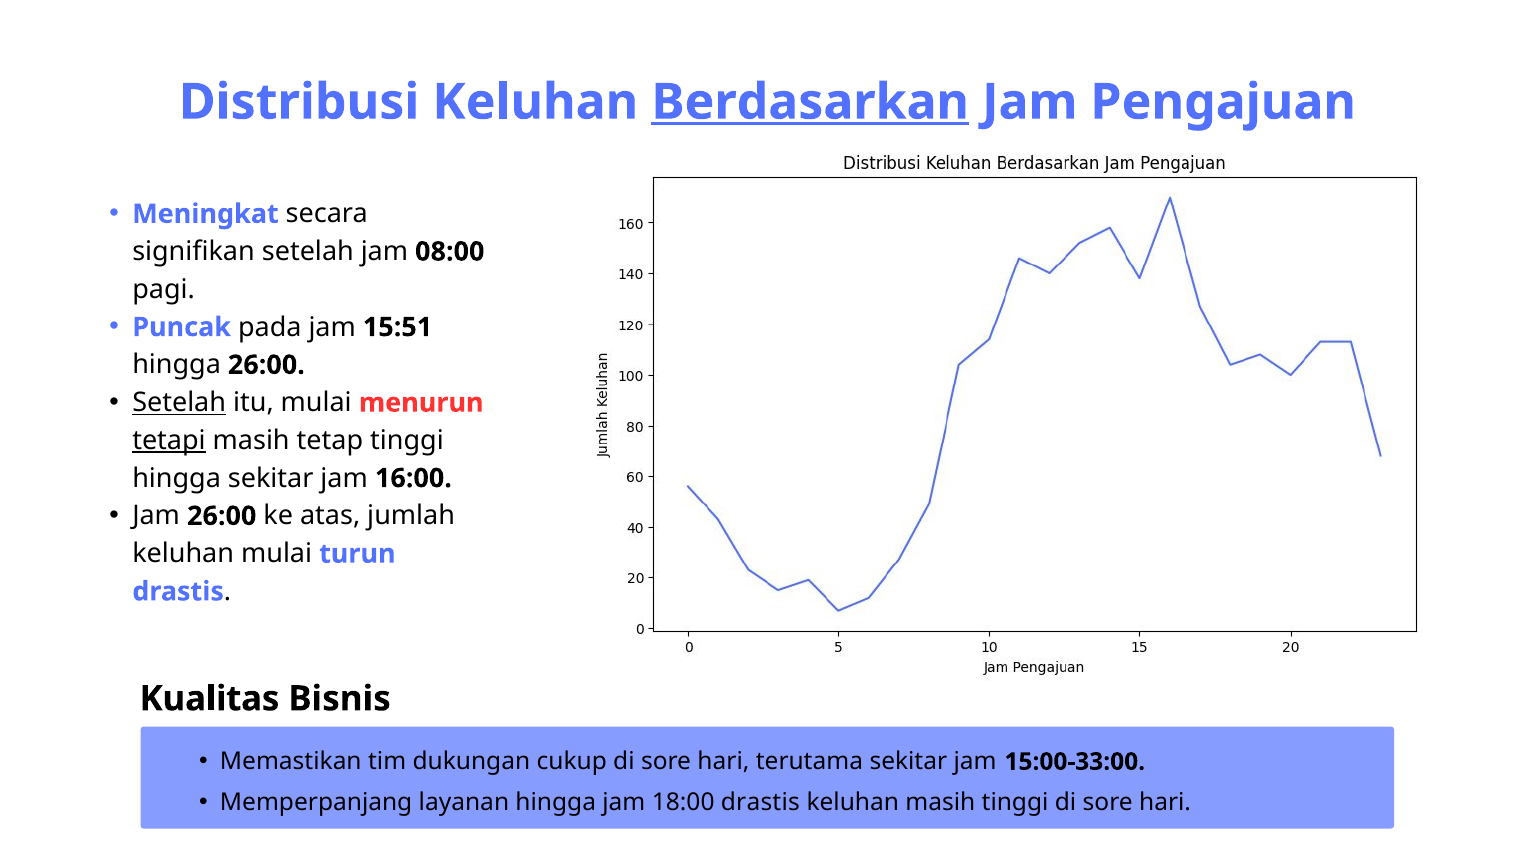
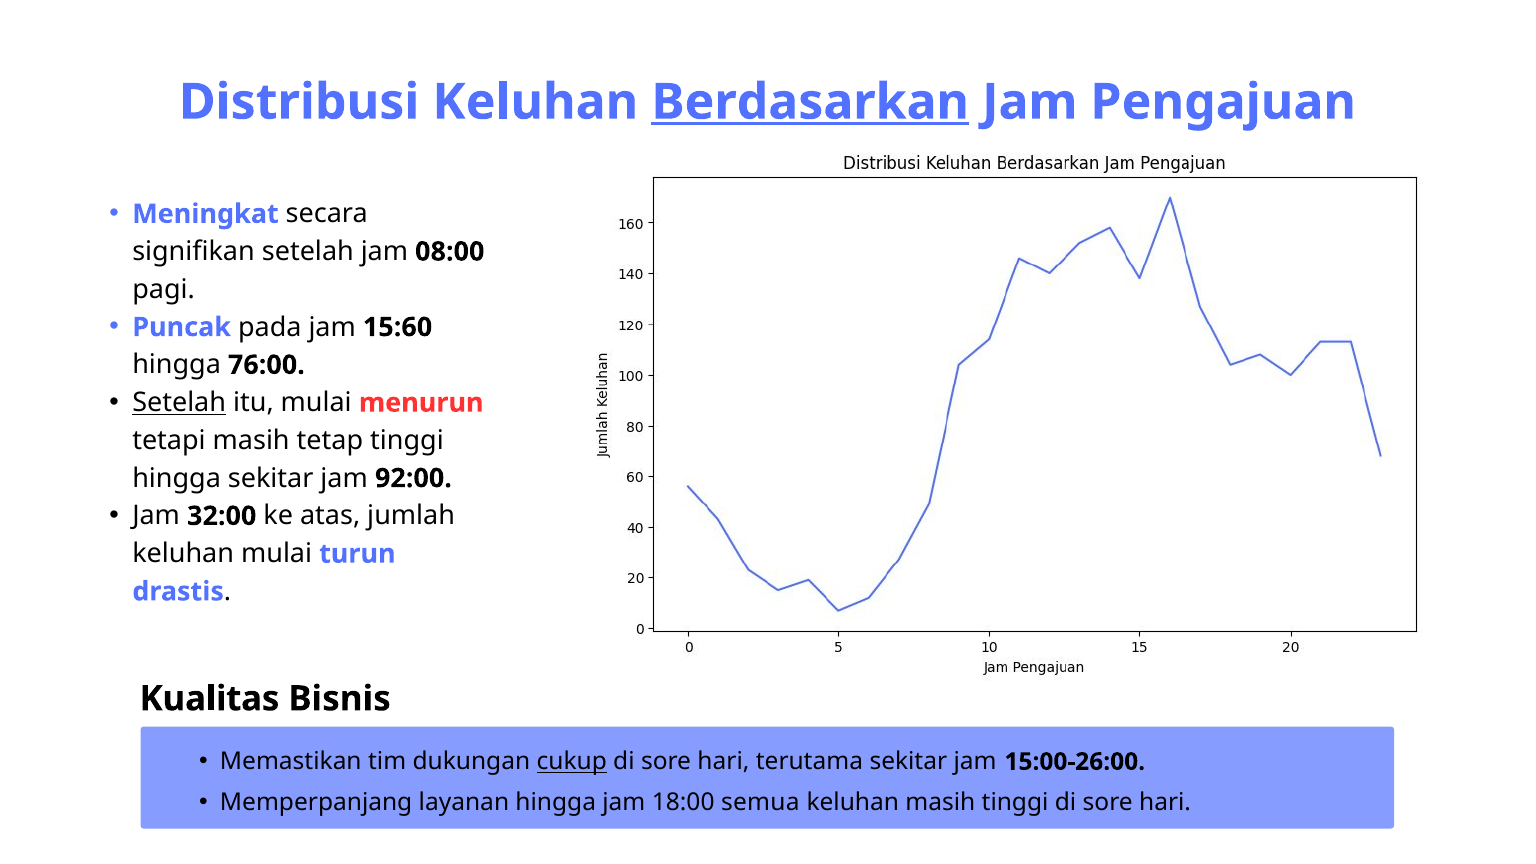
15:51: 15:51 -> 15:60 (398, 327)
hingga 26:00: 26:00 -> 76:00 (266, 365)
tetapi underline: present -> none (169, 441)
16:00: 16:00 -> 92:00 (413, 478)
Jam 26:00: 26:00 -> 32:00 (222, 516)
cukup underline: none -> present (572, 762)
15:00-33:00: 15:00-33:00 -> 15:00-26:00 (1075, 762)
18:00 drastis: drastis -> semua (760, 803)
